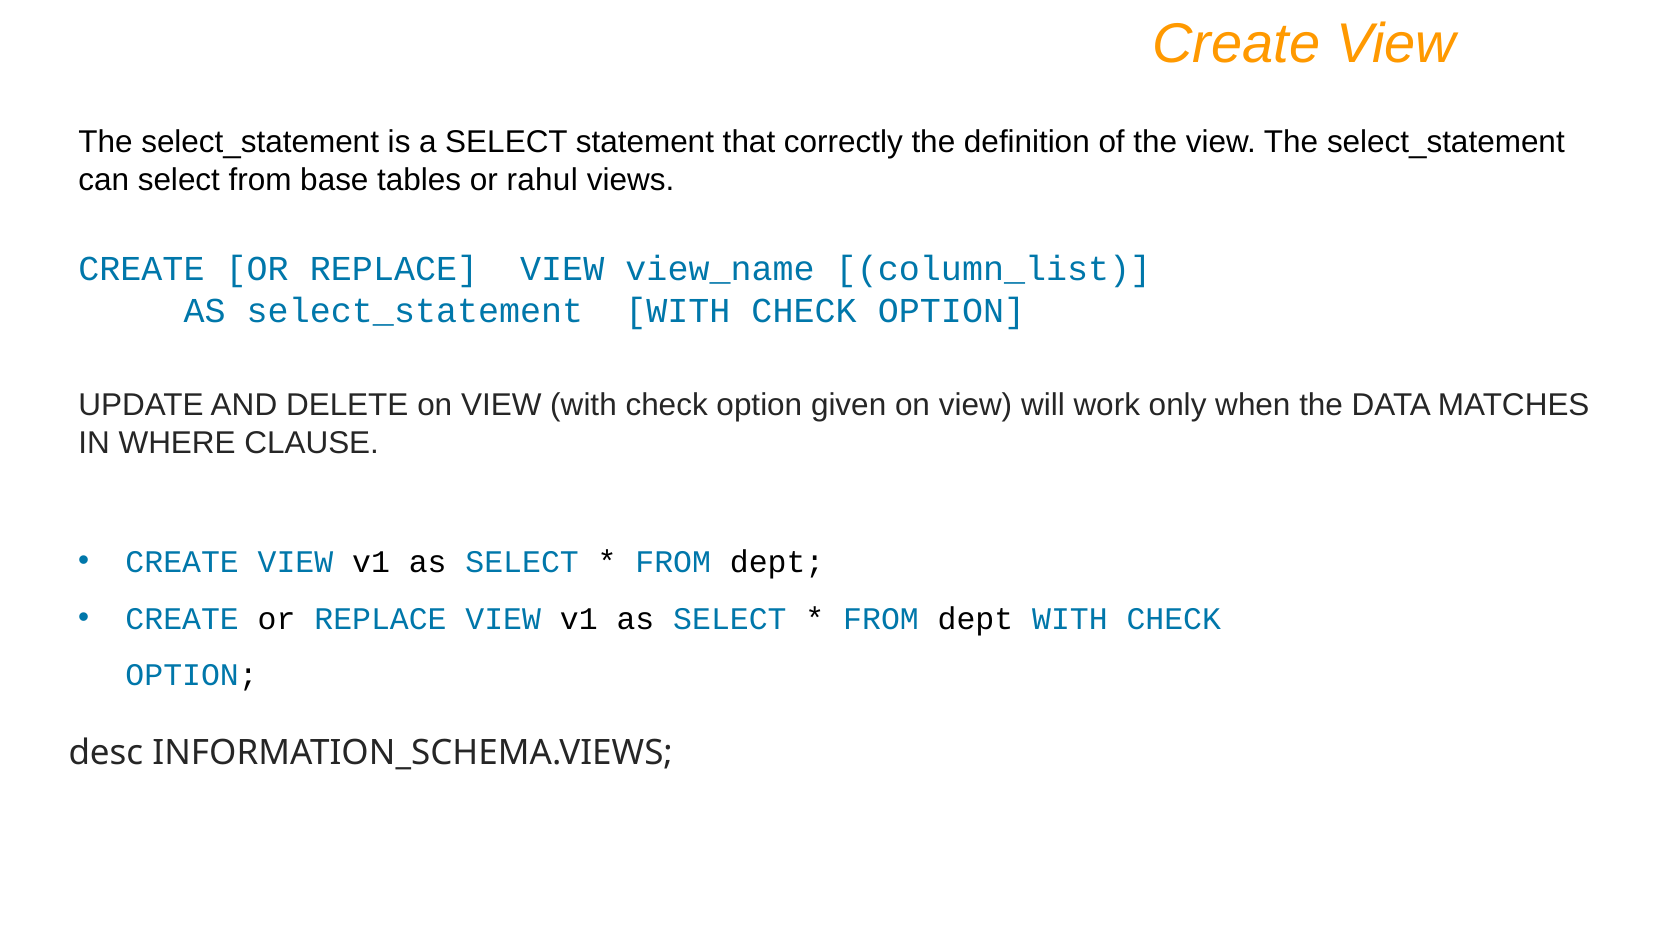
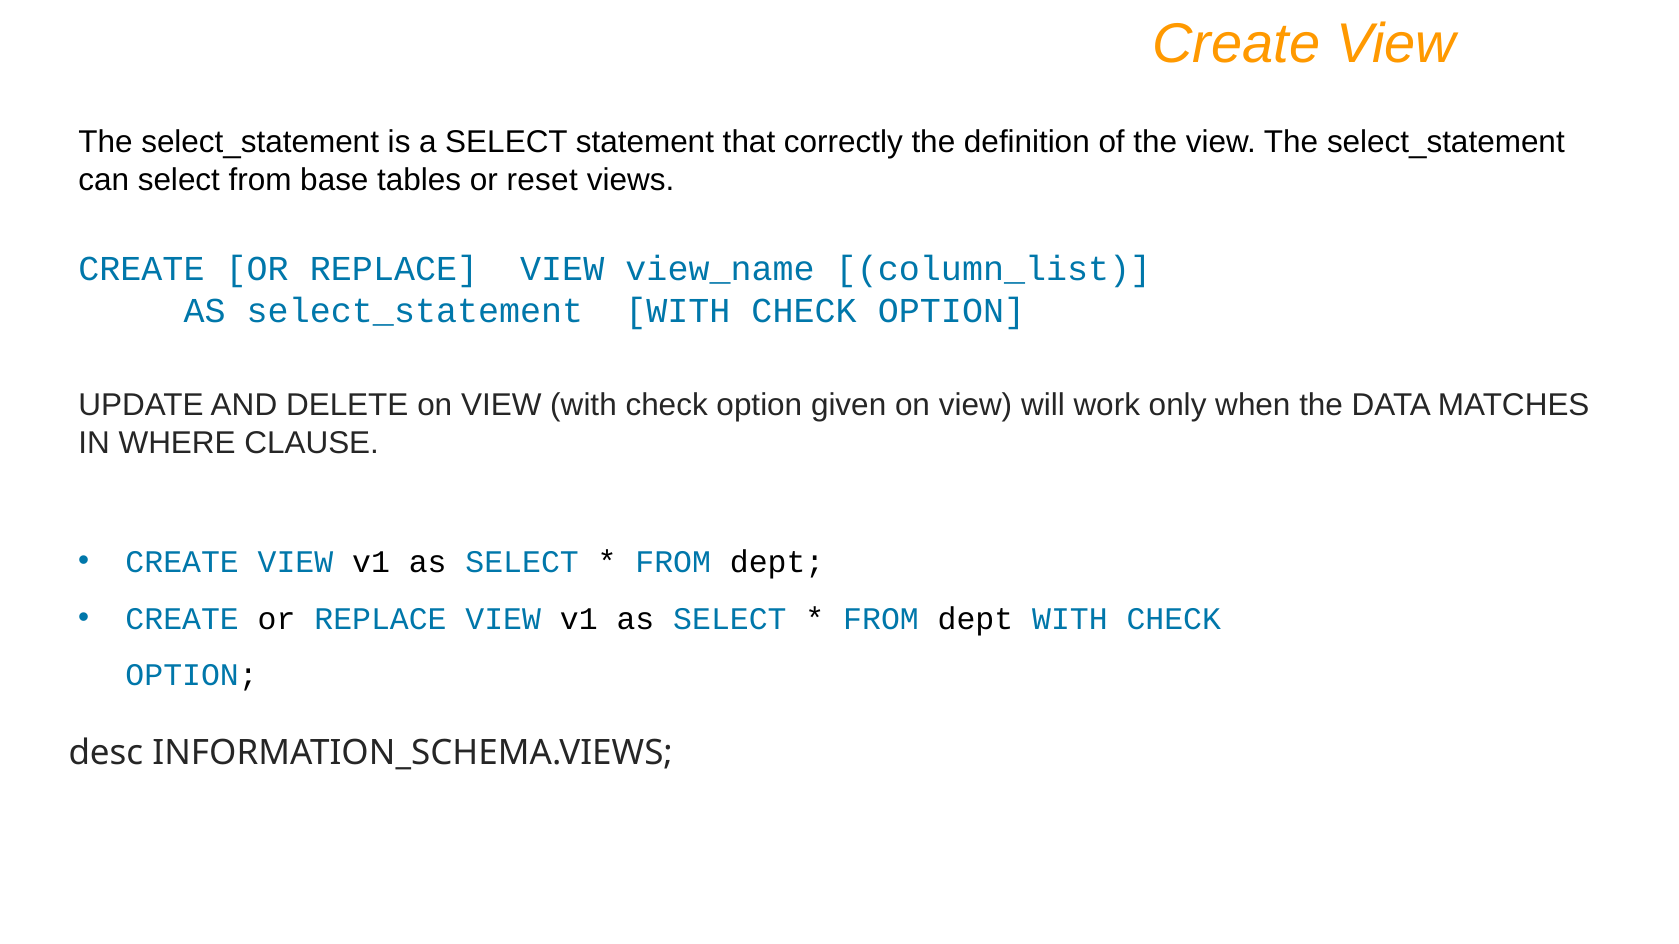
rahul: rahul -> reset (542, 180)
